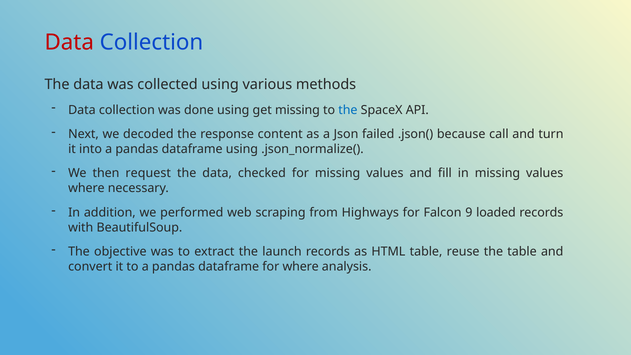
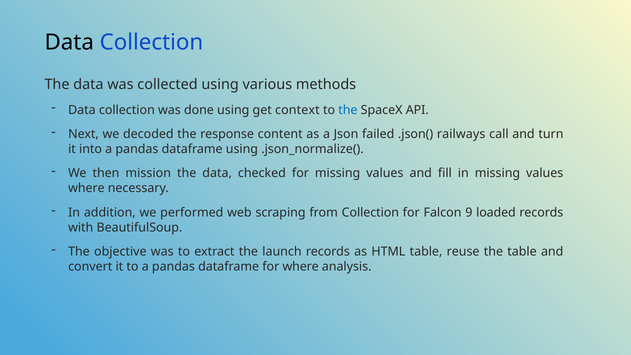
Data colour: red -> black (69, 42)
get missing: missing -> context (297, 110)
because: because -> railways (461, 134)
request: request -> mission (148, 173)
from Highways: Highways -> Collection (370, 212)
